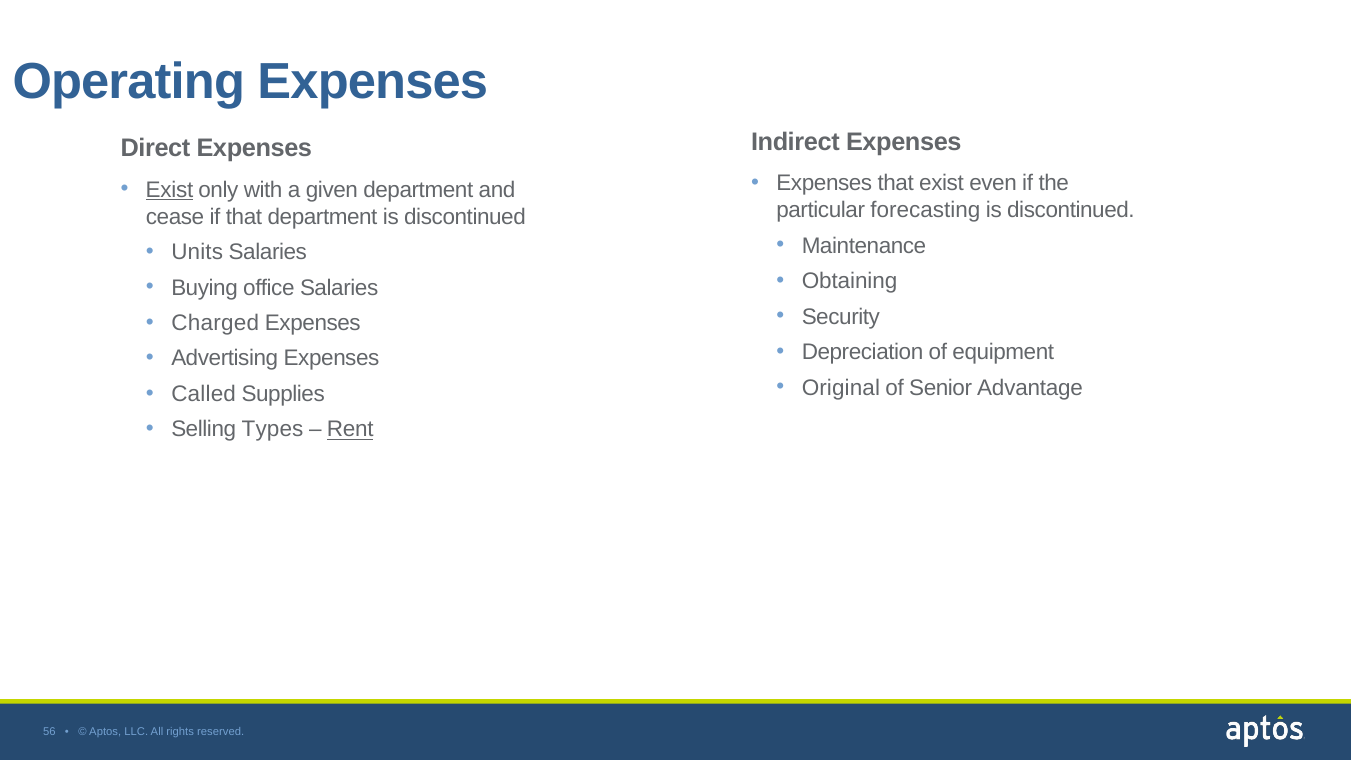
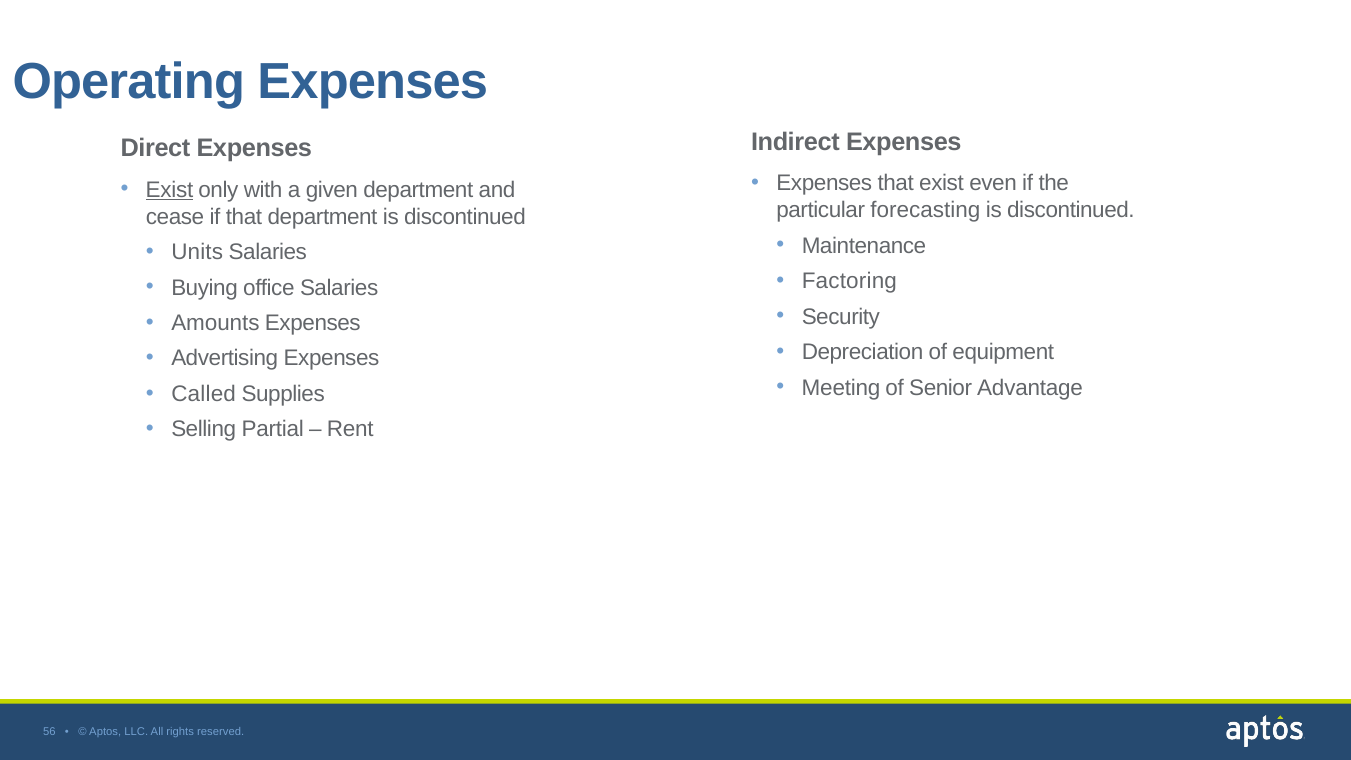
Obtaining: Obtaining -> Factoring (849, 281)
Charged: Charged -> Amounts (215, 323)
Original: Original -> Meeting (841, 388)
Types: Types -> Partial (273, 429)
Rent underline: present -> none (350, 429)
